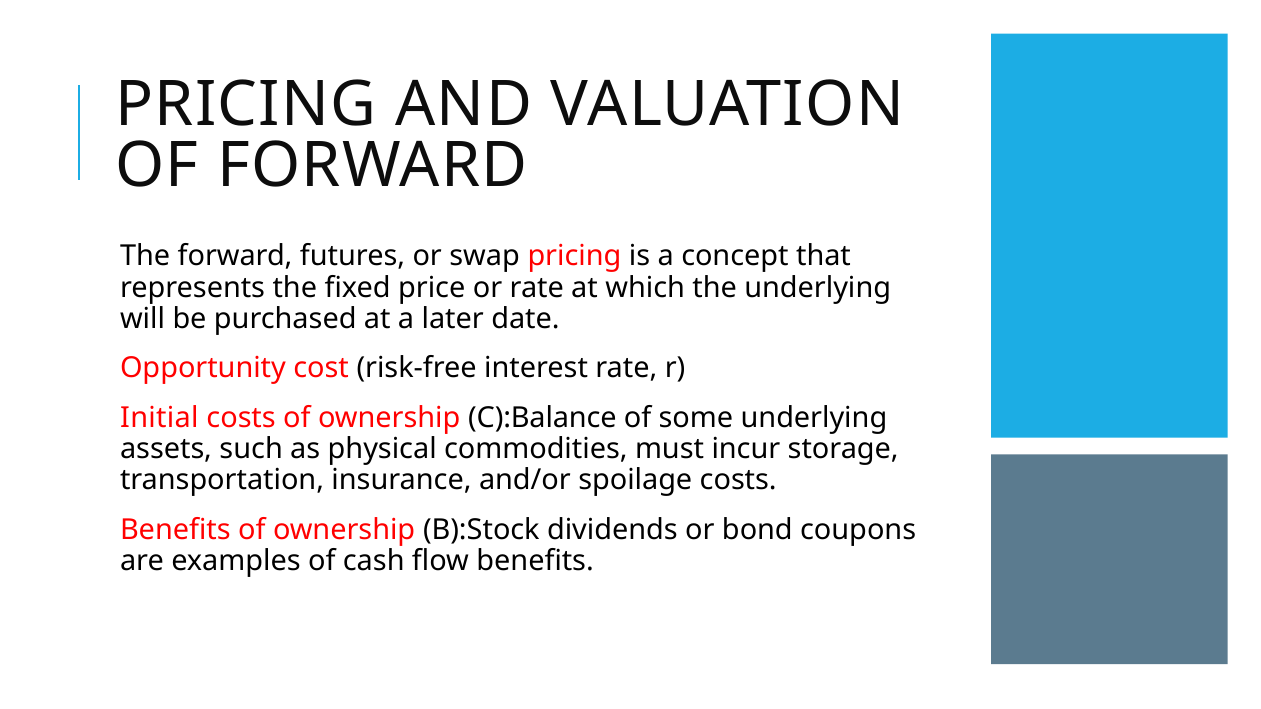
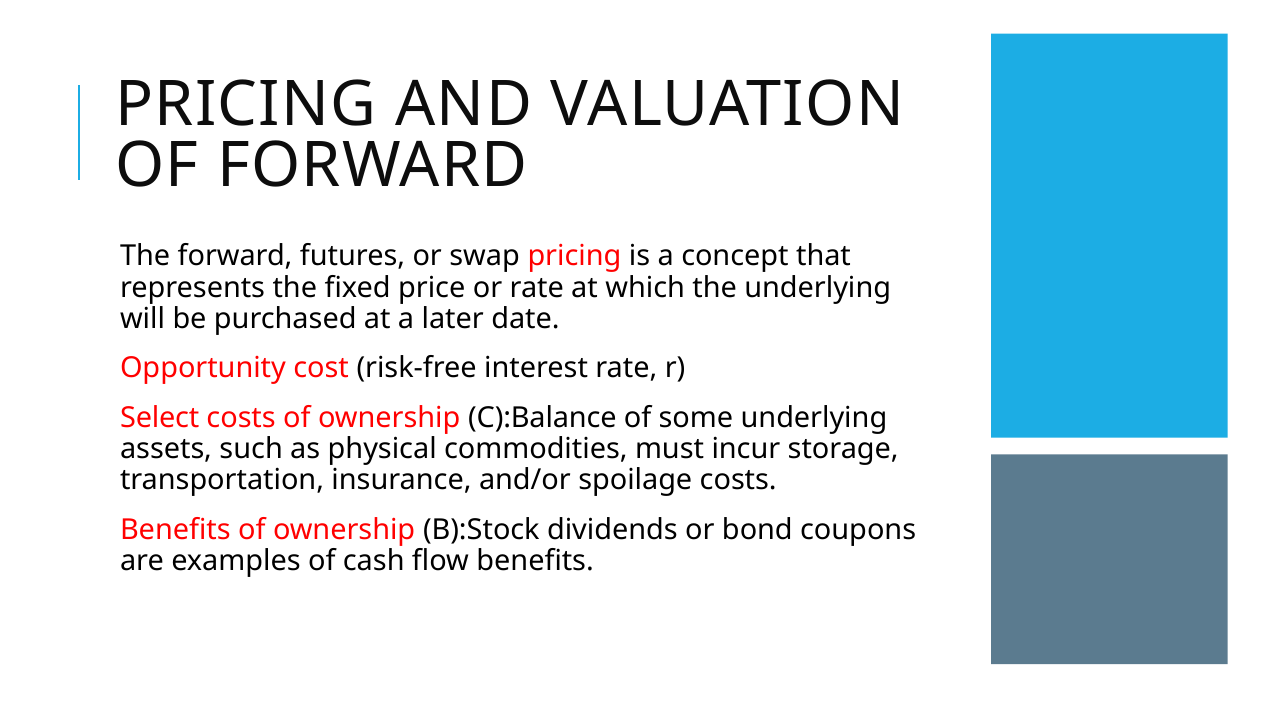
Initial: Initial -> Select (160, 418)
